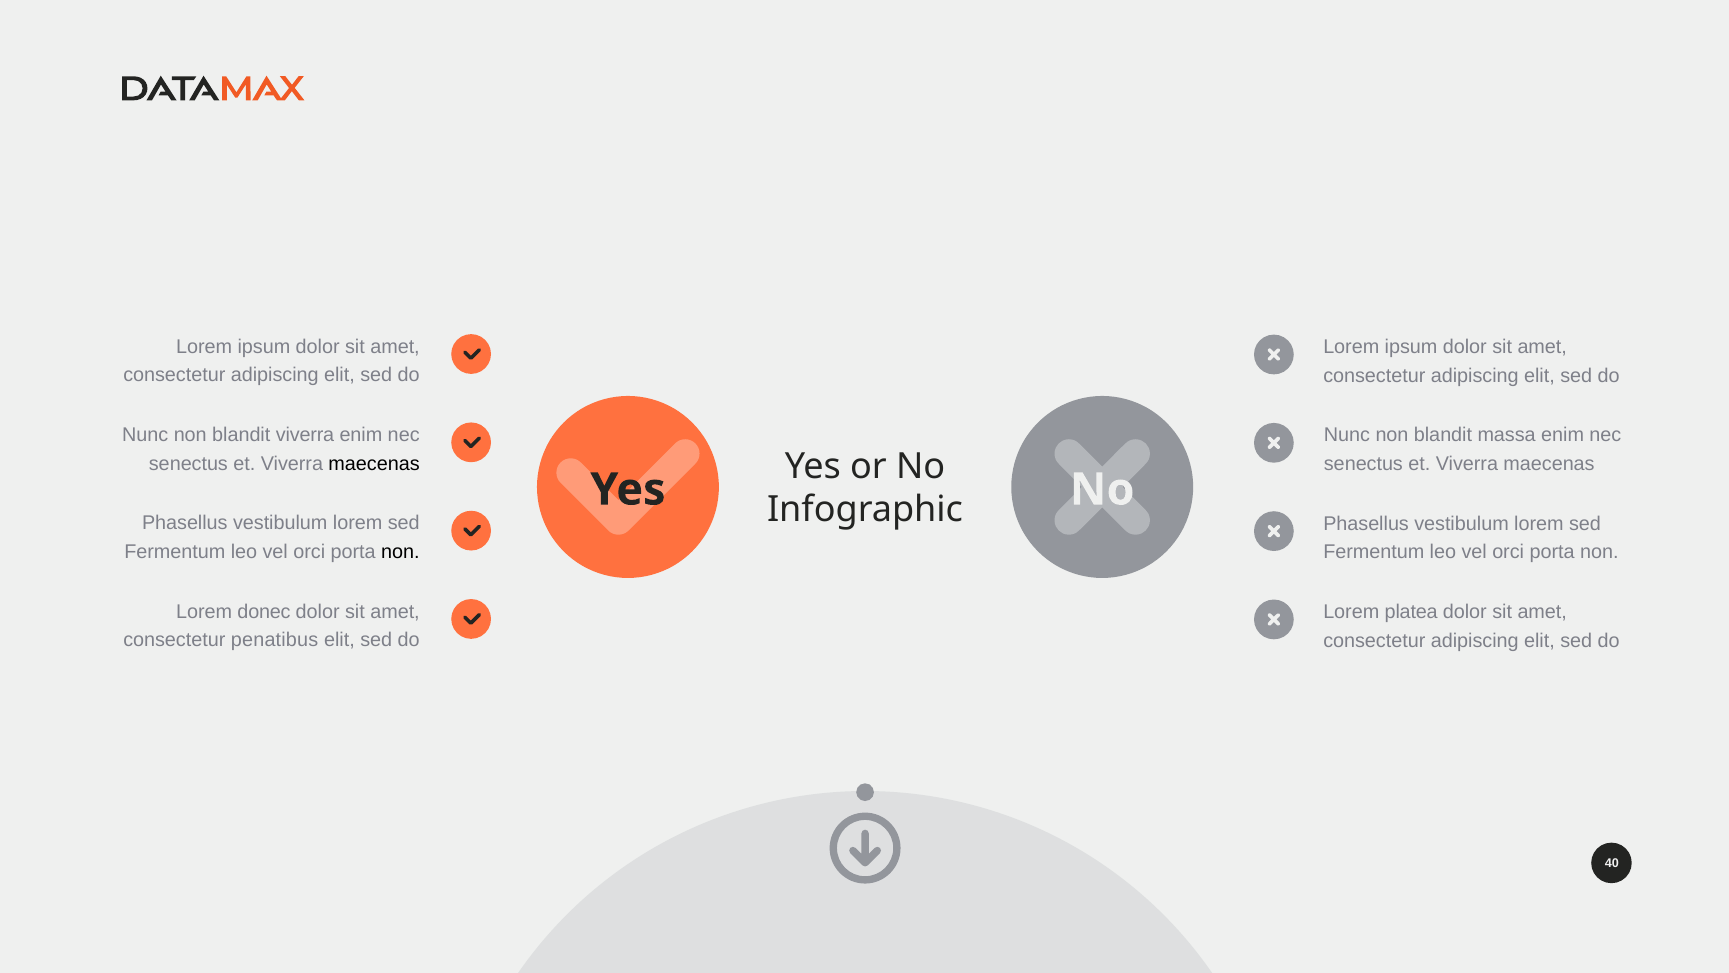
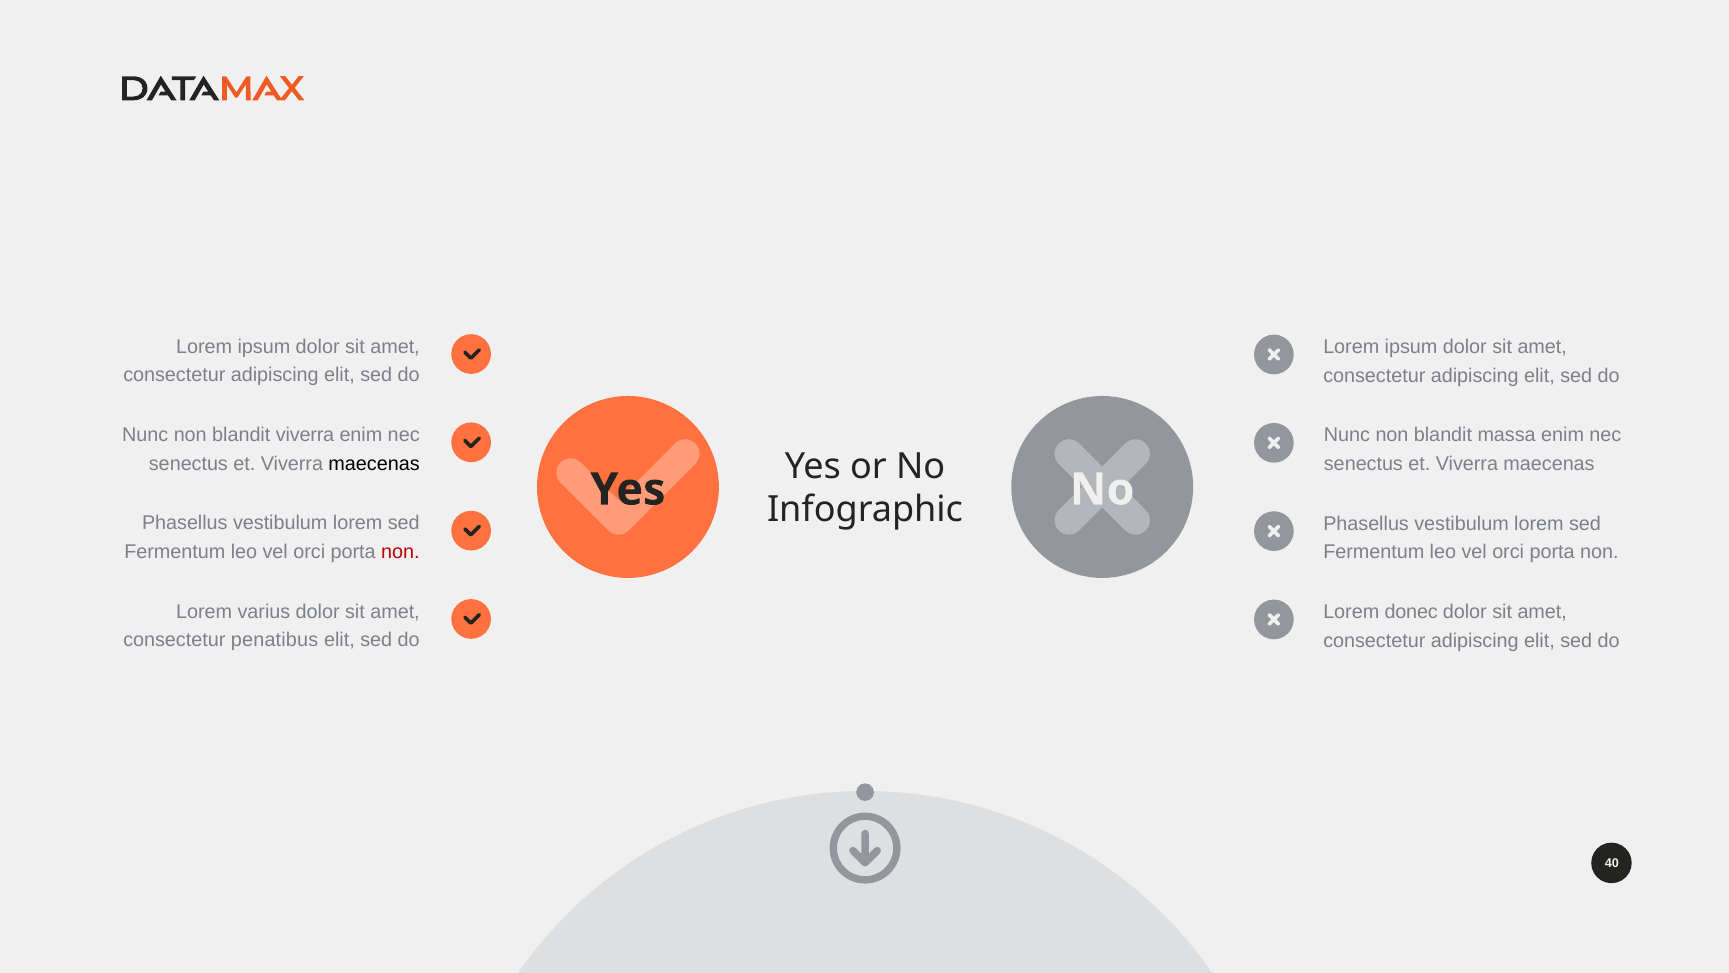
non colour: black -> red (400, 552)
donec: donec -> varius (264, 611)
platea: platea -> donec (1411, 612)
